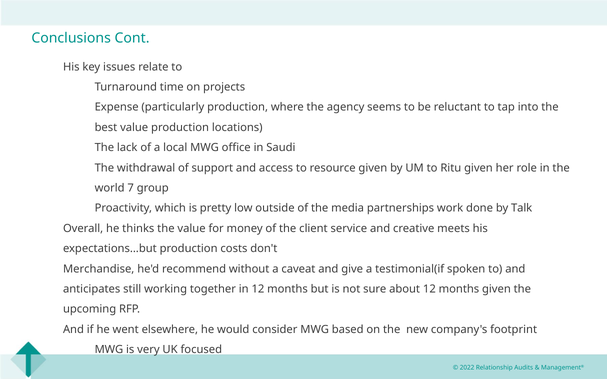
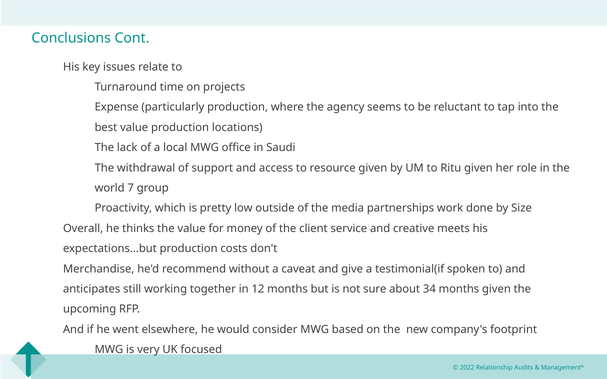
Talk: Talk -> Size (522, 208)
about 12: 12 -> 34 (429, 289)
